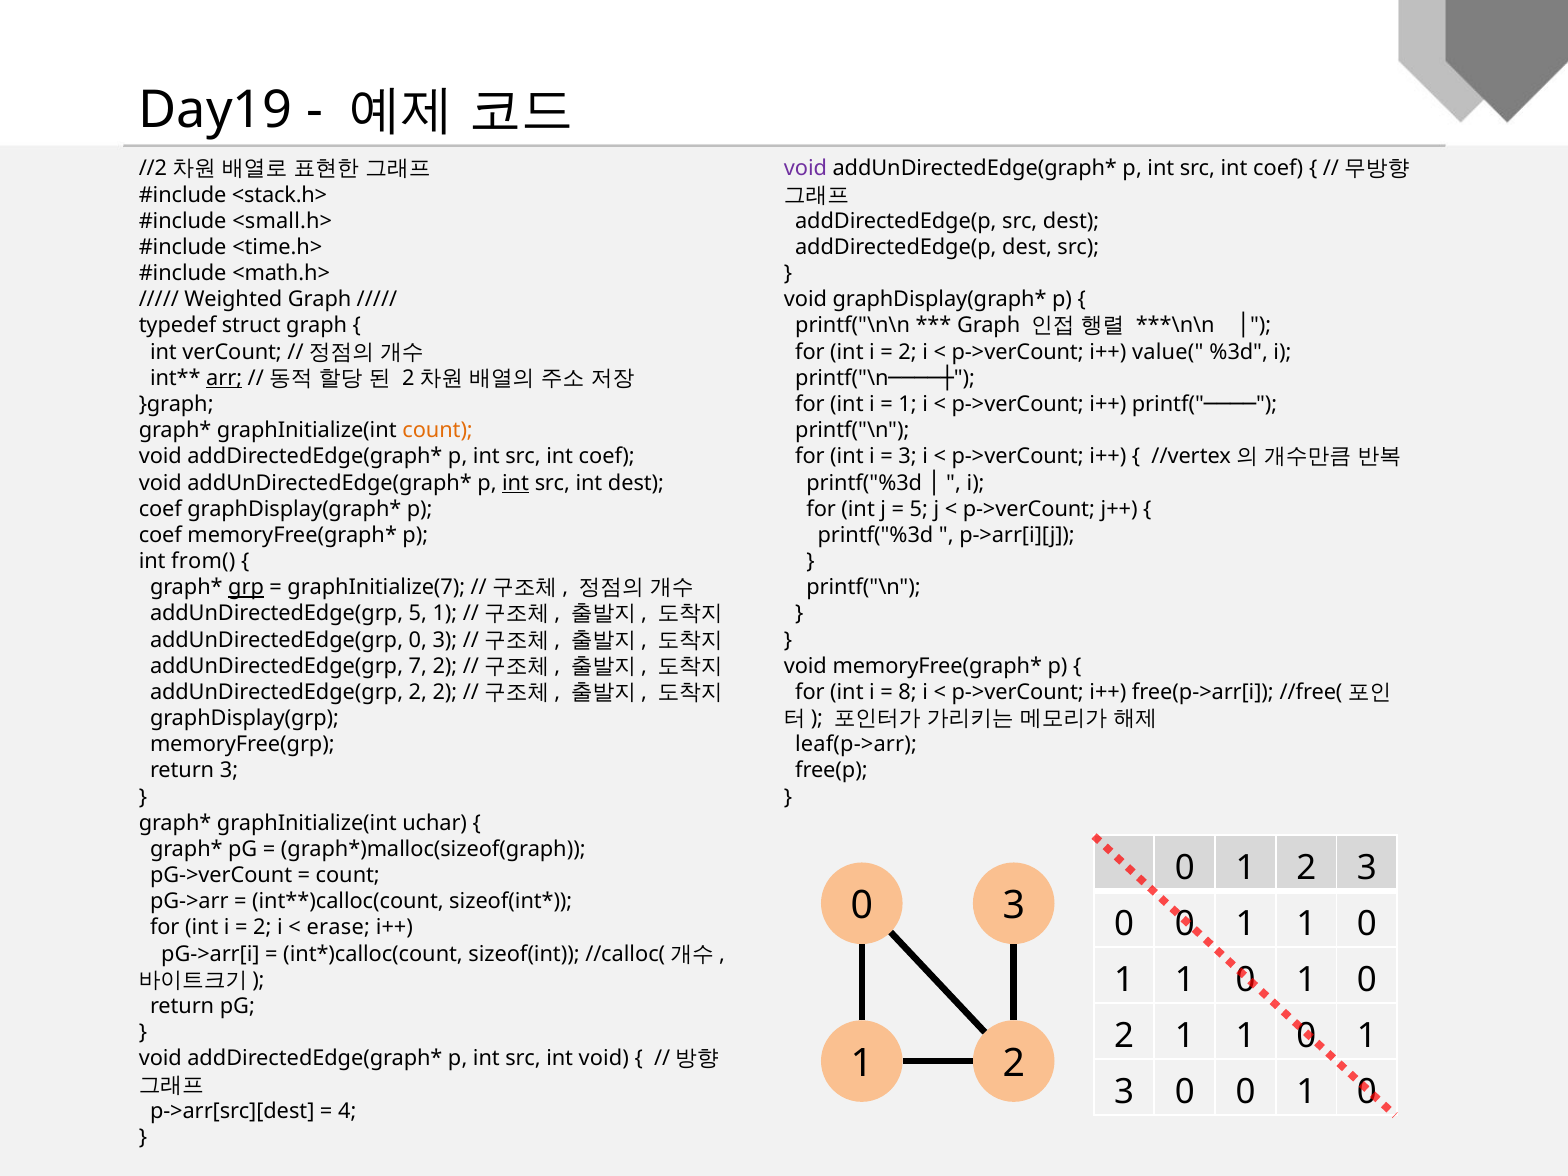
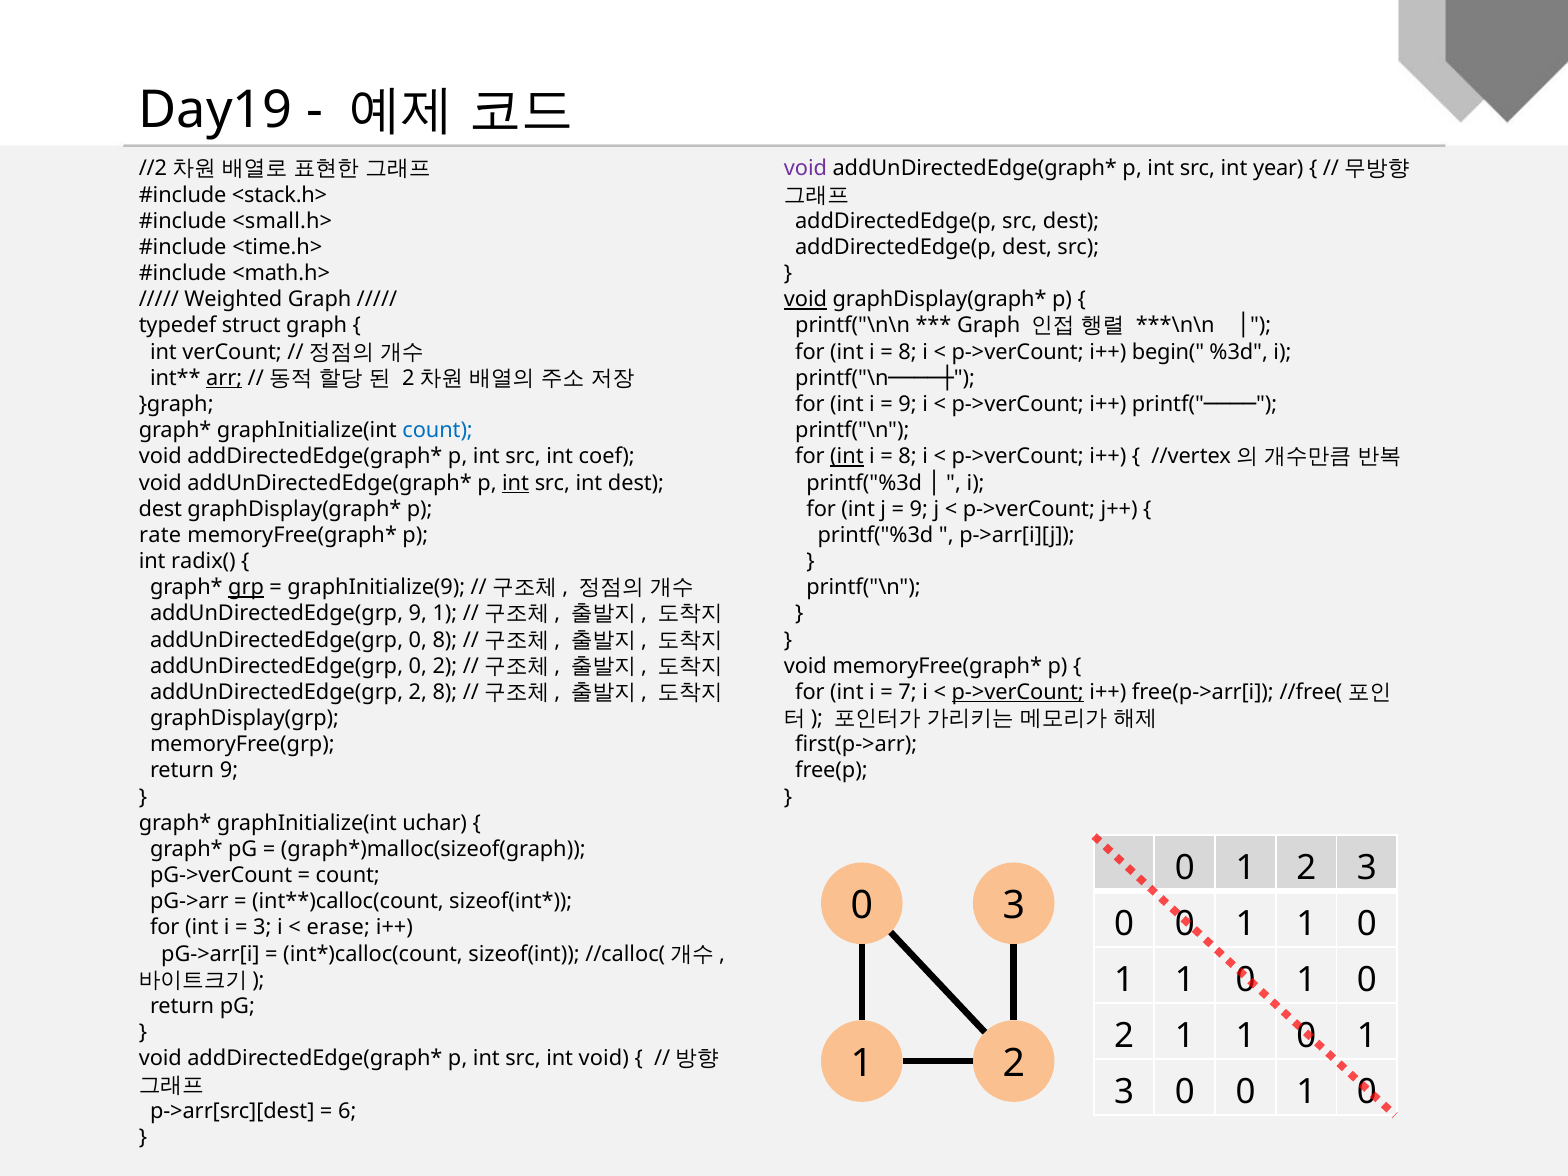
coef: coef -> year (1278, 169)
void underline: none -> present (805, 300)
2: 2 -> 8 (907, 352)
value(: value( -> begin( (1168, 352)
1: 1 -> 9 (907, 404)
count colour: orange -> blue (438, 430)
int underline: none -> present (847, 457)
3: 3 -> 8 (907, 457)
coef: coef -> dest (160, 509)
5: 5 -> 9 (919, 509)
coef: coef -> rate (160, 535)
from(: from( -> radix( (203, 561)
graphInitialize(7: graphInitialize(7 -> graphInitialize(9 (376, 588)
addUnDirectedEdge(grp 5: 5 -> 9 (418, 614)
0 3: 3 -> 8 (445, 640)
7: 7 -> 0 (418, 666)
2 2: 2 -> 8 (445, 692)
8: 8 -> 7 (907, 692)
p->verCount underline: none -> present (1018, 692)
leaf(p->arr: leaf(p->arr -> first(p->arr (856, 745)
return 3: 3 -> 9 (229, 771)
2: 2 -> 3 (262, 928)
4: 4 -> 6 (347, 1111)
